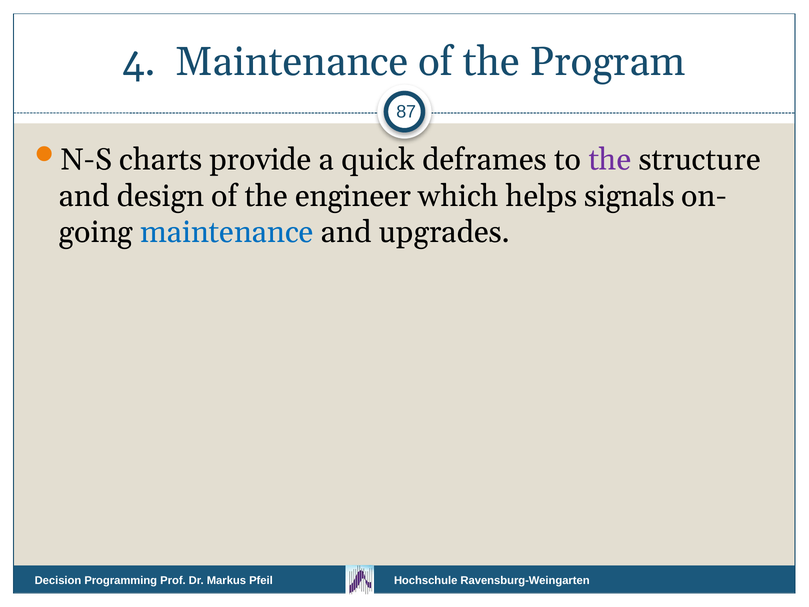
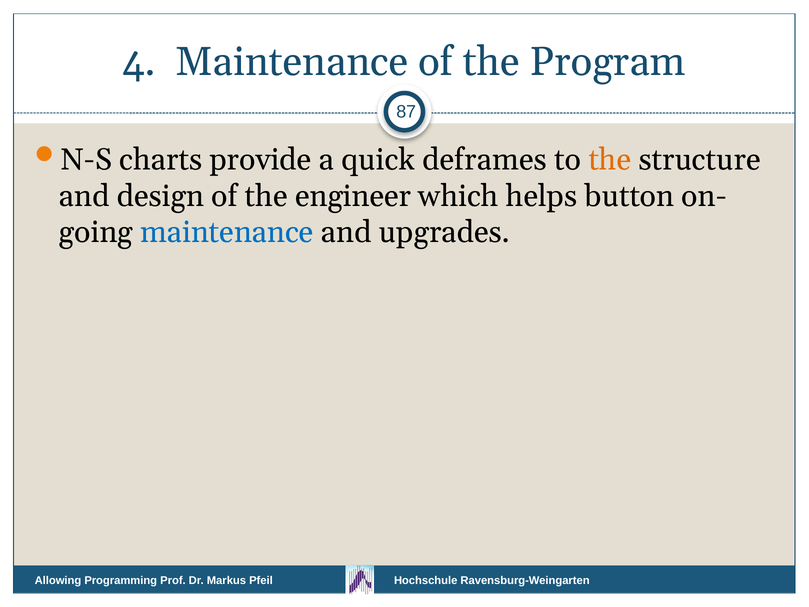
the colour: purple -> orange (610, 159)
signals: signals -> button (629, 196)
Decision: Decision -> Allowing (58, 580)
